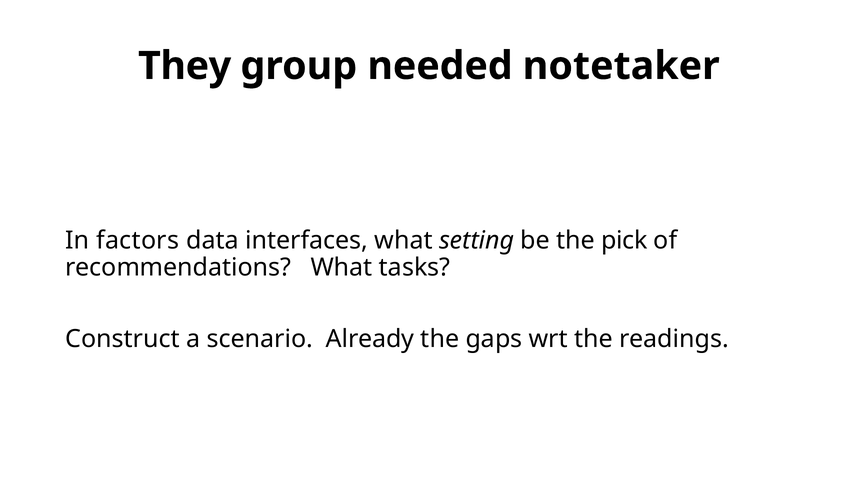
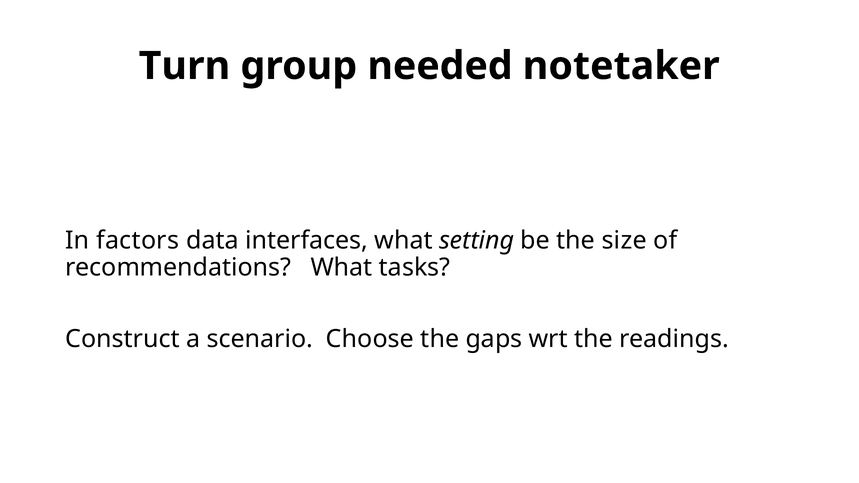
They: They -> Turn (184, 66)
pick: pick -> size (624, 240)
Already: Already -> Choose (370, 339)
